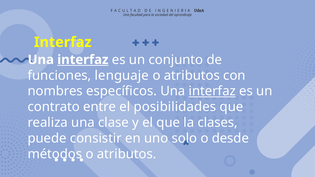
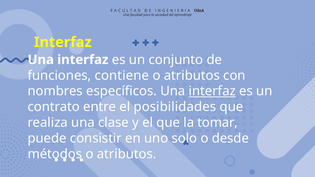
interfaz underline: present -> none (83, 60)
lenguaje: lenguaje -> contiene (122, 76)
clases: clases -> tomar (218, 123)
